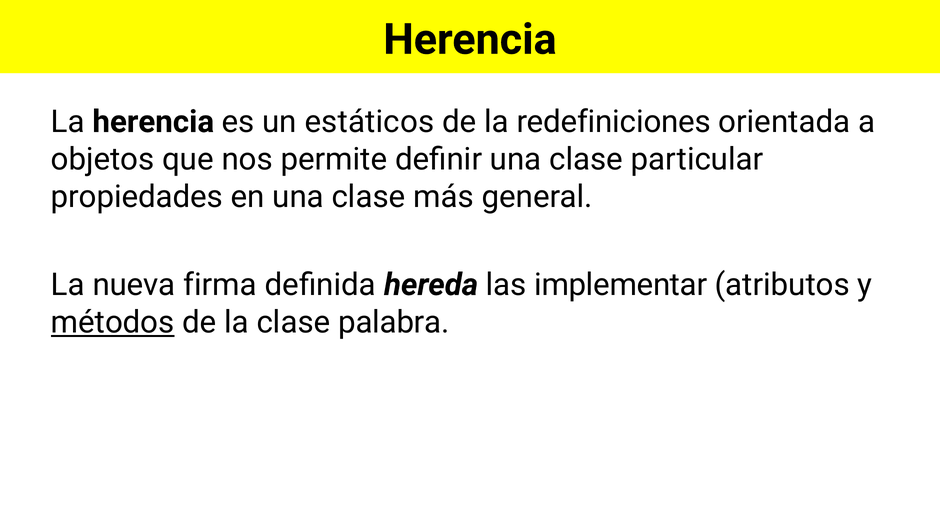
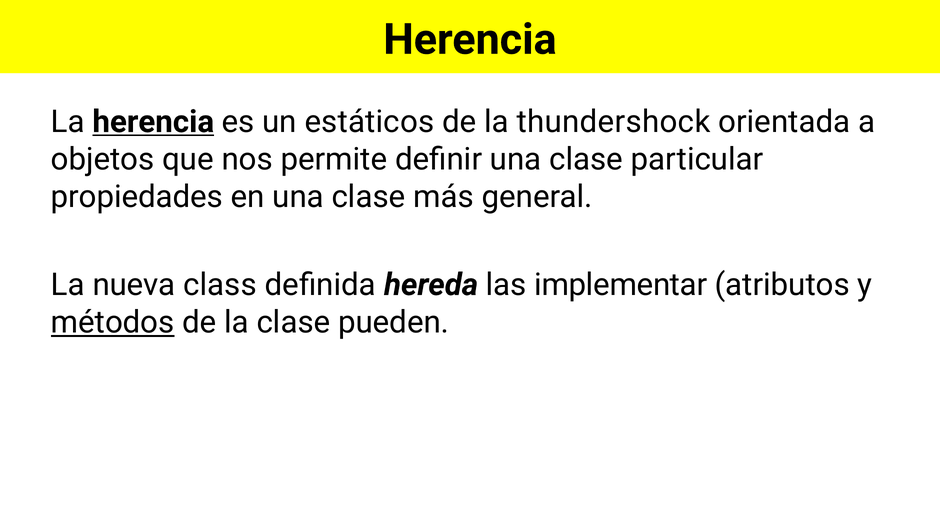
herencia underline: none -> present (153, 122)
redefiniciones: redefiniciones -> thundershock (613, 122)
firma: firma -> class (220, 285)
palabra: palabra -> pueden (394, 322)
